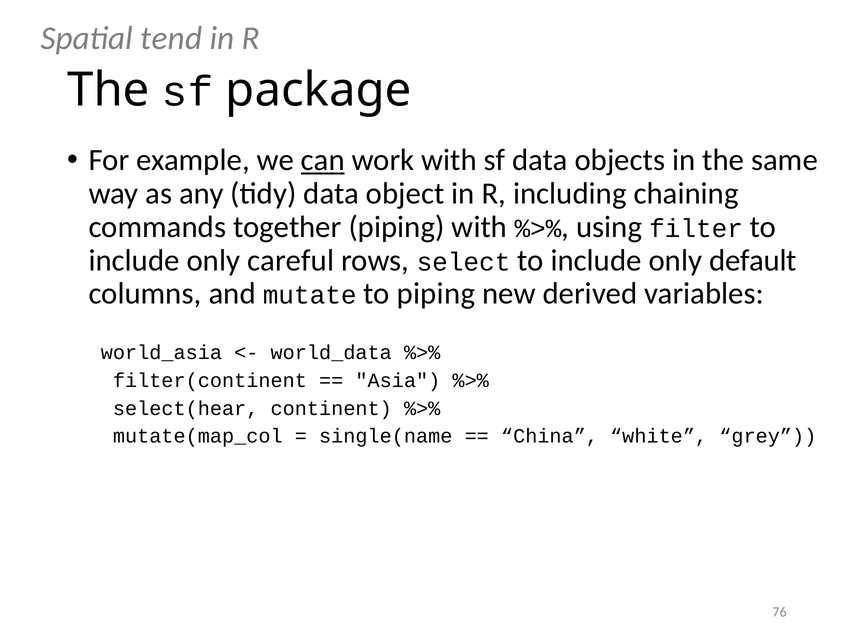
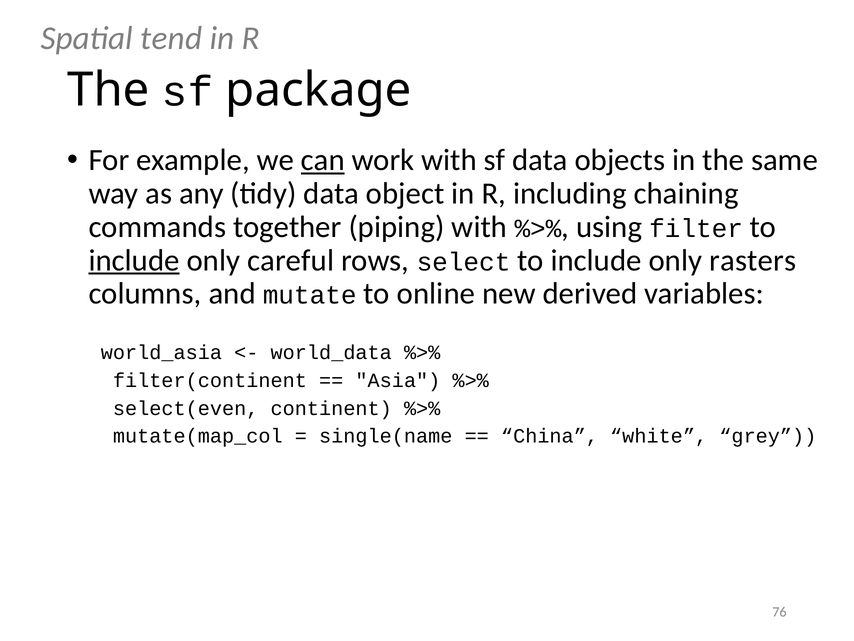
include underline: none -> present (134, 260)
default: default -> rasters (753, 260)
to piping: piping -> online (436, 294)
select(hear: select(hear -> select(even (186, 408)
